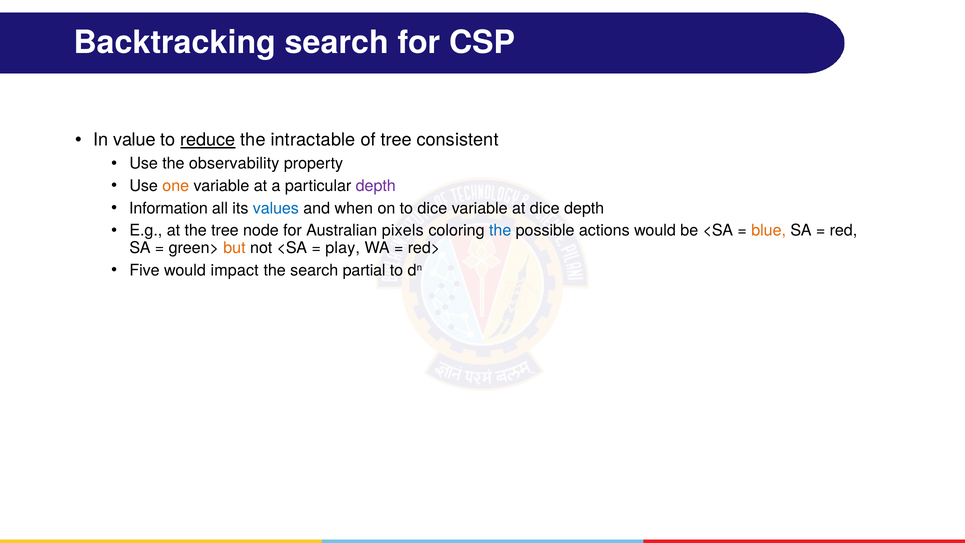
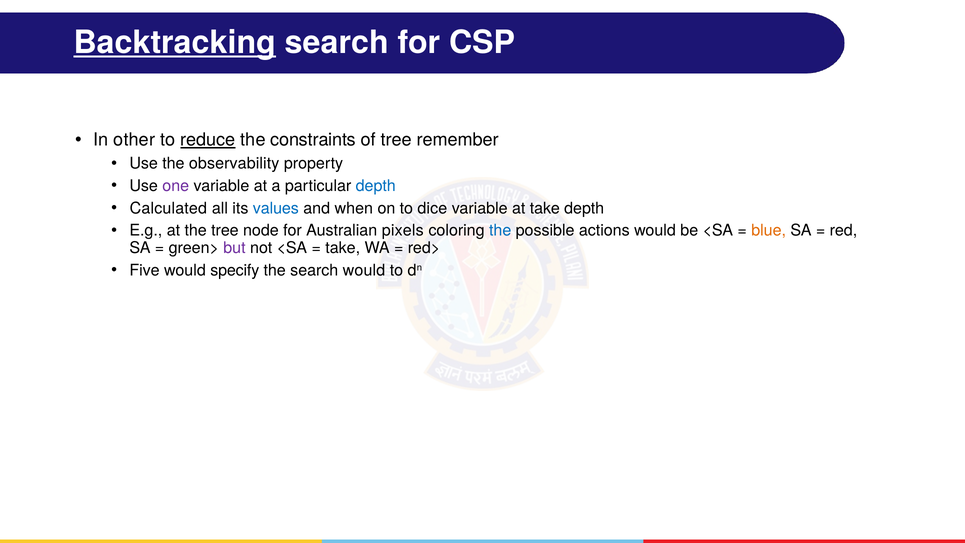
Backtracking underline: none -> present (175, 43)
value: value -> other (134, 140)
intractable: intractable -> constraints (313, 140)
consistent: consistent -> remember (458, 140)
one colour: orange -> purple (176, 186)
depth colour: purple -> blue (376, 186)
Information: Information -> Calculated (168, 208)
at dice: dice -> take (545, 208)
but colour: orange -> purple (234, 248)
play: play -> take (343, 248)
impact: impact -> specify (235, 270)
search partial: partial -> would (364, 270)
